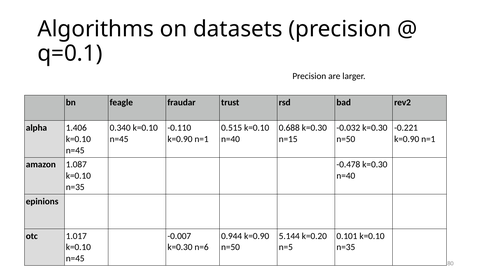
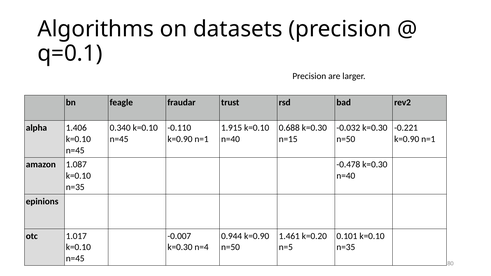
0.515: 0.515 -> 1.915 (232, 128)
5.144: 5.144 -> 1.461 (289, 236)
n=6: n=6 -> n=4 (202, 247)
